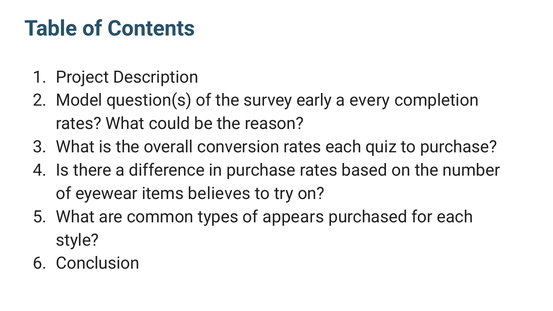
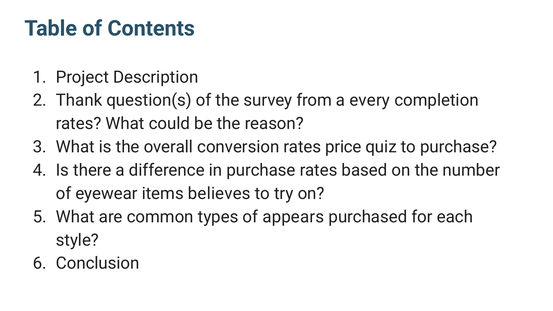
Model: Model -> Thank (79, 100)
early: early -> from (314, 100)
rates each: each -> price (343, 147)
